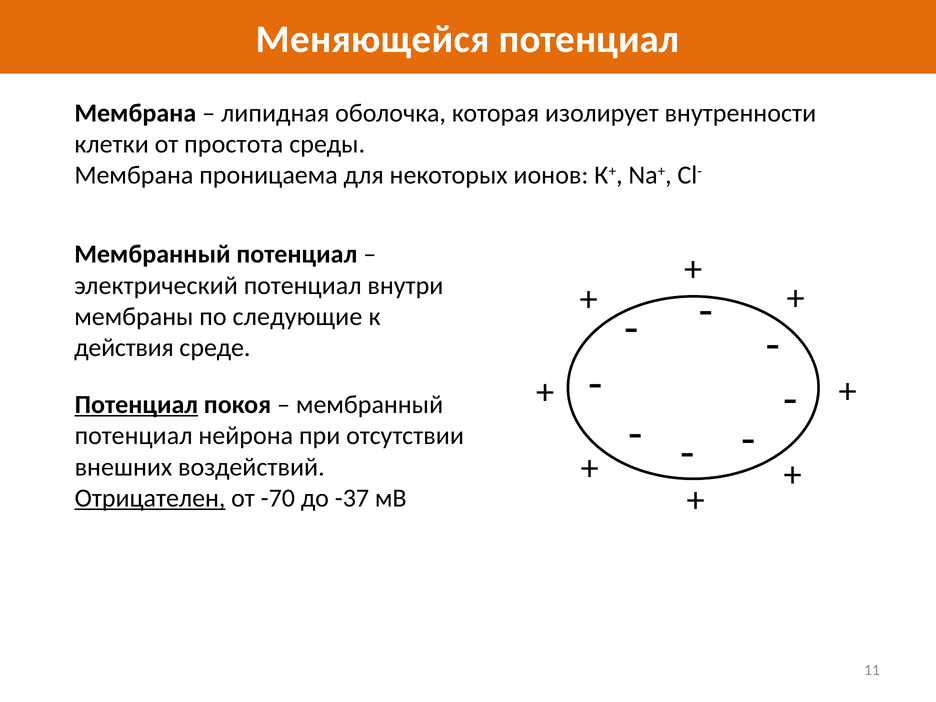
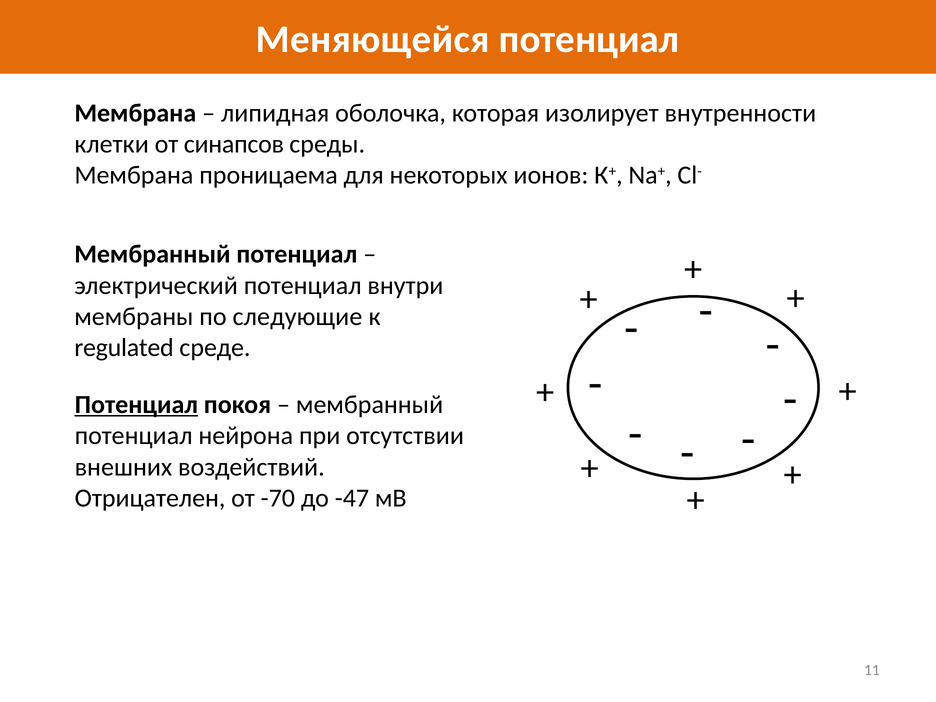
простота: простота -> синапсов (234, 144)
действия: действия -> regulated (124, 348)
Отрицателен underline: present -> none (150, 498)
-37: -37 -> -47 (352, 498)
